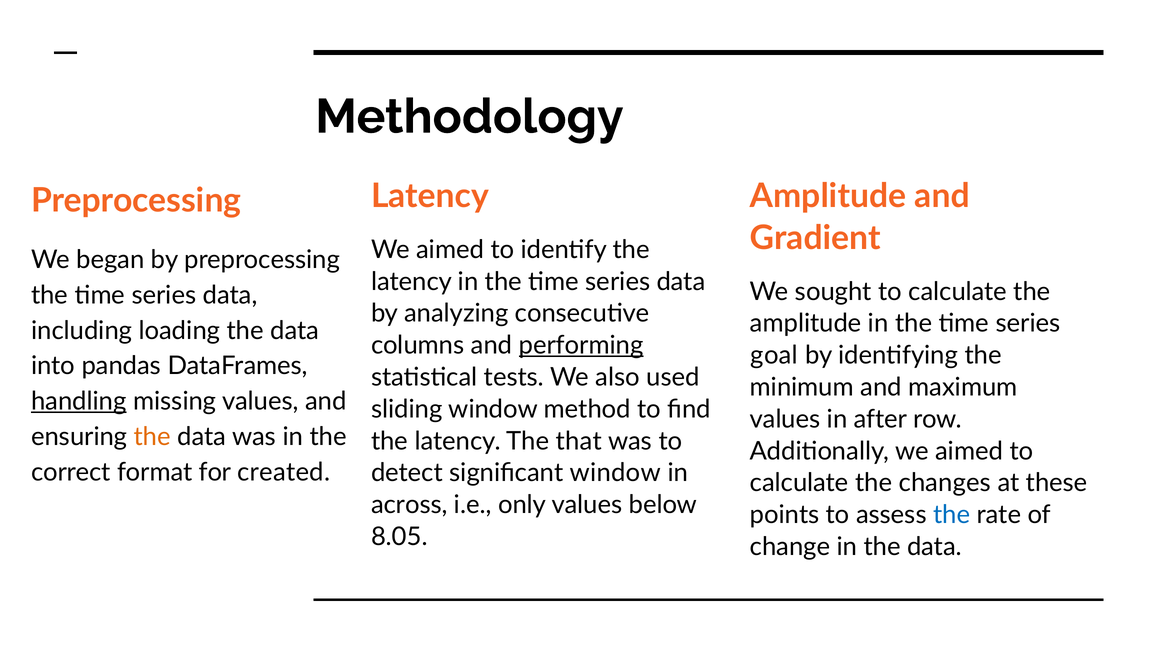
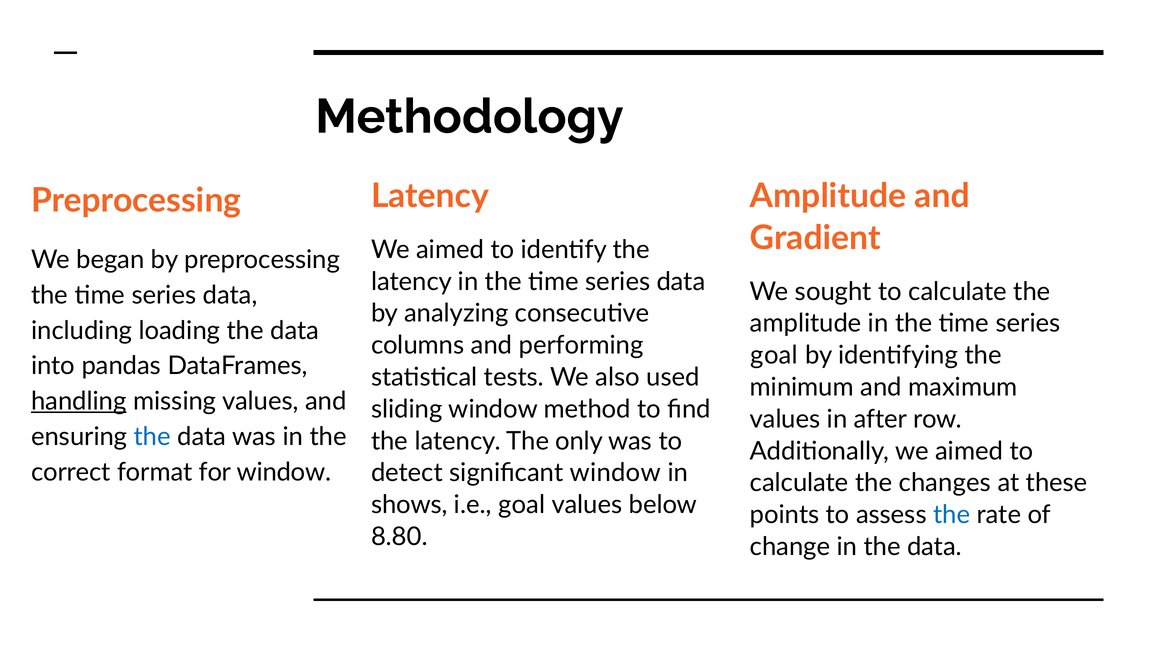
performing underline: present -> none (581, 345)
the colour: orange -> blue (152, 437)
that: that -> only (579, 441)
for created: created -> window (284, 472)
across: across -> shows (409, 505)
i.e only: only -> goal (522, 505)
8.05: 8.05 -> 8.80 (399, 537)
